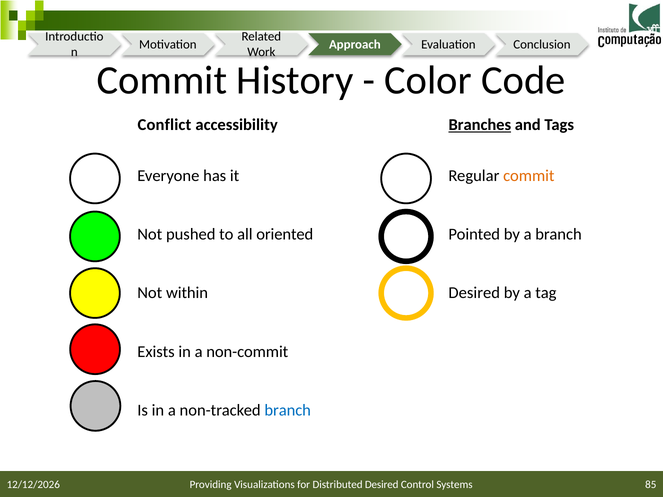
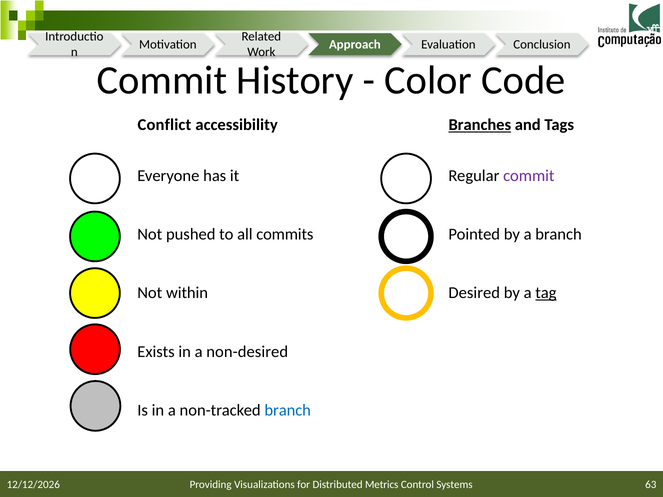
commit colour: orange -> purple (529, 176)
oriented: oriented -> commits (285, 235)
tag underline: none -> present (546, 293)
non-commit: non-commit -> non-desired (247, 352)
Distributed Desired: Desired -> Metrics (382, 485)
85: 85 -> 63 (651, 485)
